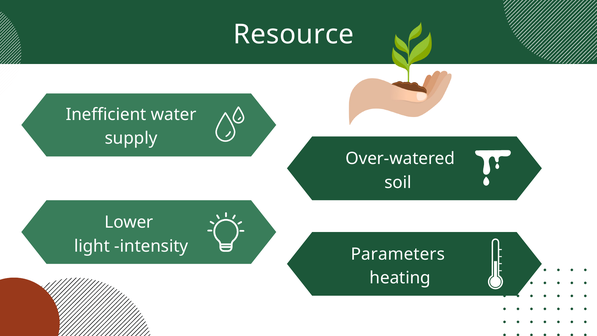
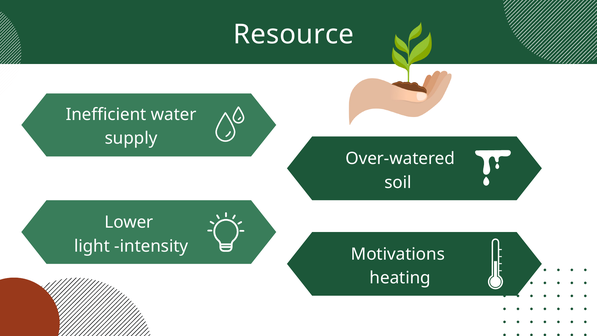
Parameters: Parameters -> Motivations (398, 254)
